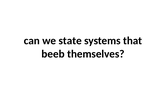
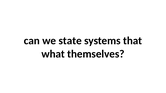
beeb: beeb -> what (53, 54)
